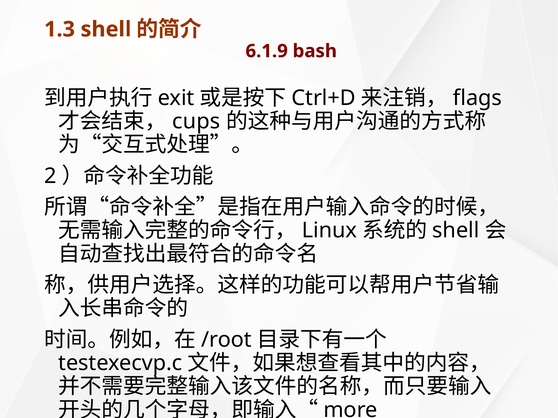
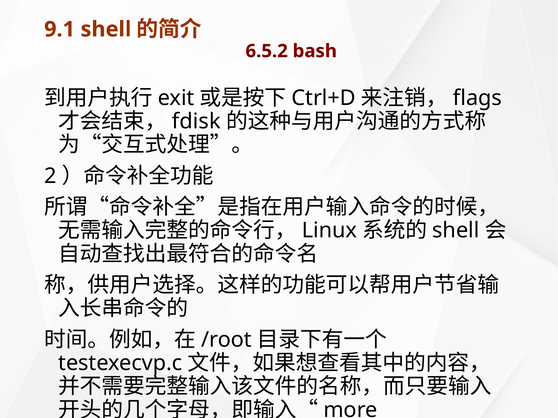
1.3: 1.3 -> 9.1 (60, 29)
6.1.9: 6.1.9 -> 6.5.2 (267, 51)
cups: cups -> fdisk (196, 121)
